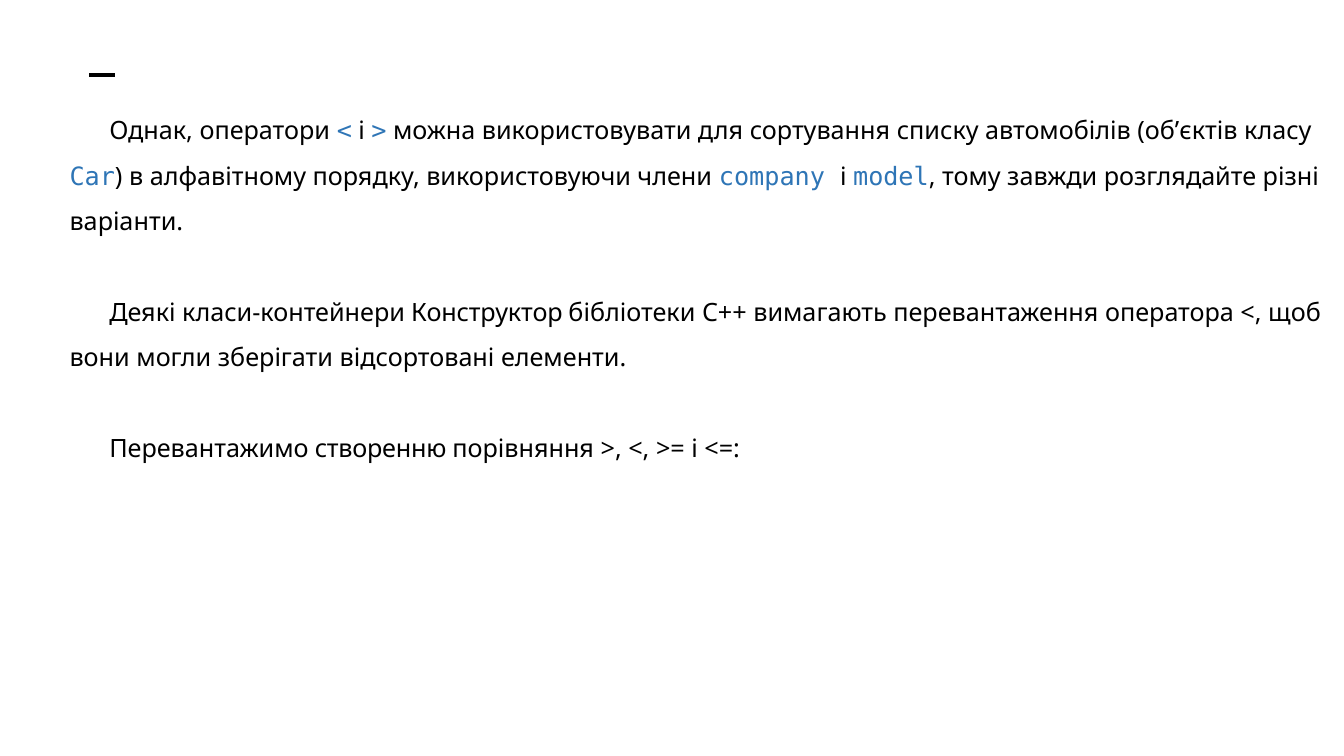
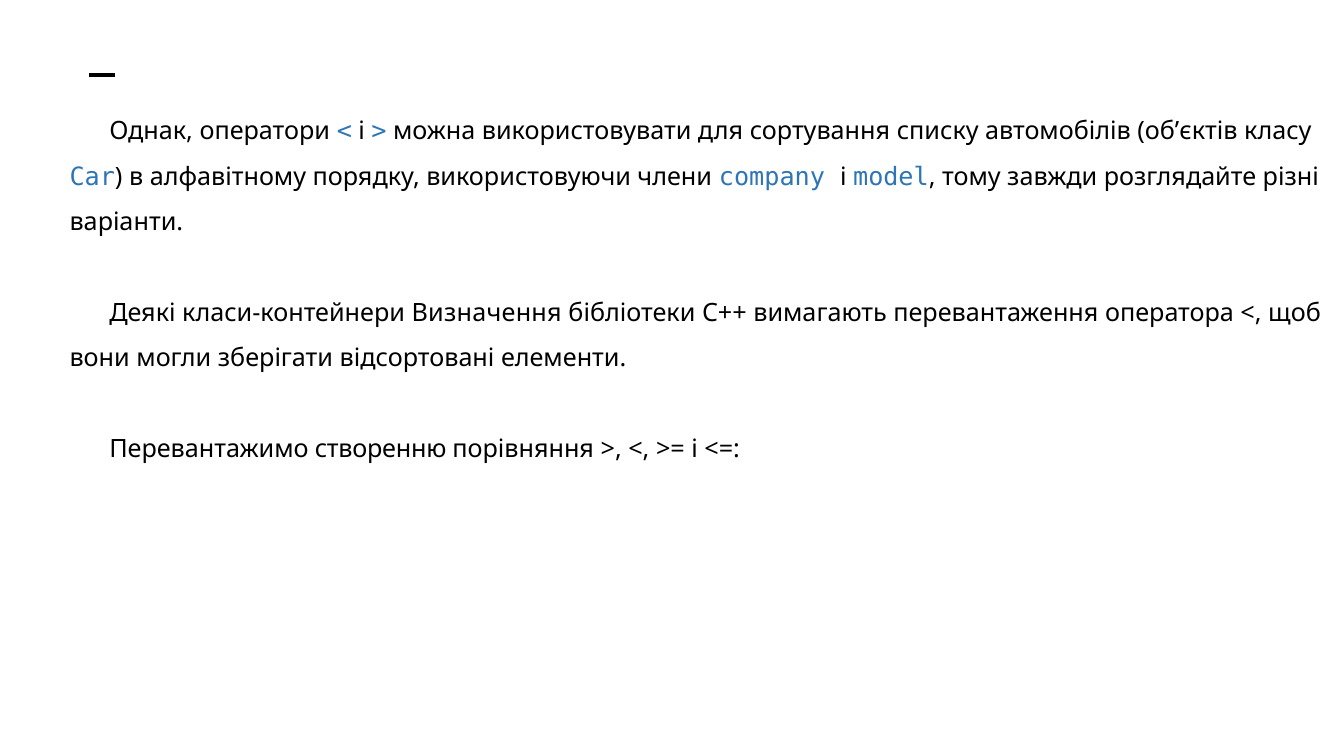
Конструктор: Конструктор -> Визначення (487, 313)
